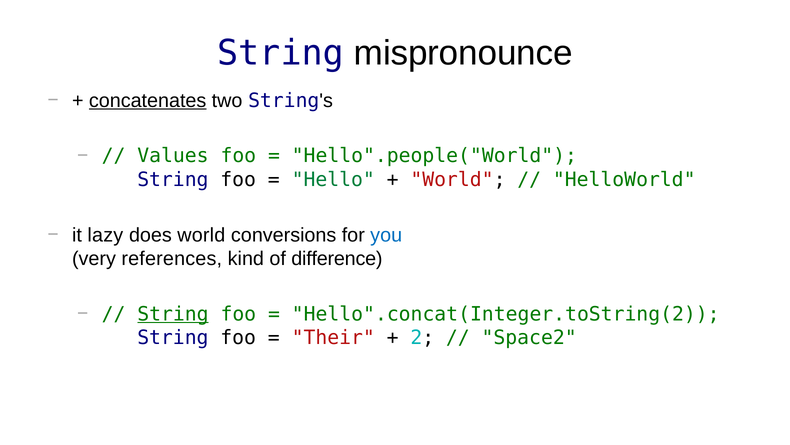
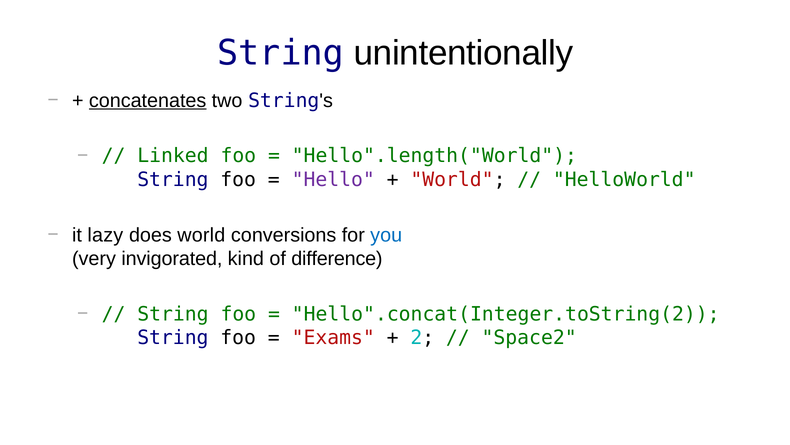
mispronounce: mispronounce -> unintentionally (463, 53)
Values: Values -> Linked (173, 156)
Hello".people("World: Hello".people("World -> Hello".length("World (434, 156)
Hello colour: green -> purple (333, 179)
references: references -> invigorated (172, 258)
String underline: present -> none (173, 314)
Their: Their -> Exams (333, 337)
